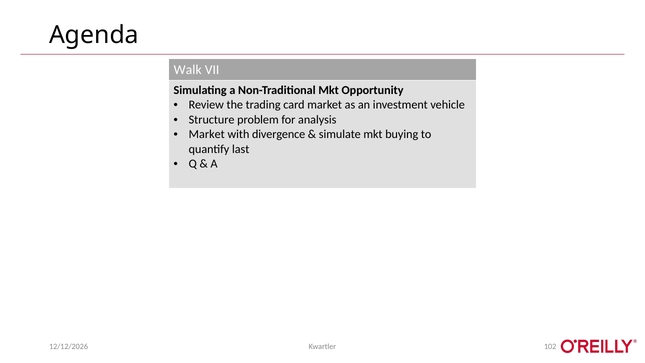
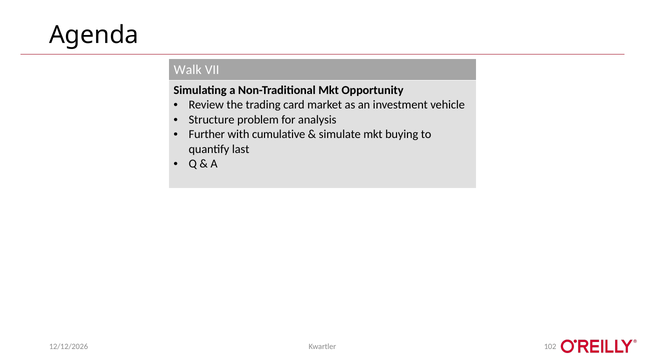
Market: Market -> Further (207, 134)
divergence: divergence -> cumulative (279, 134)
